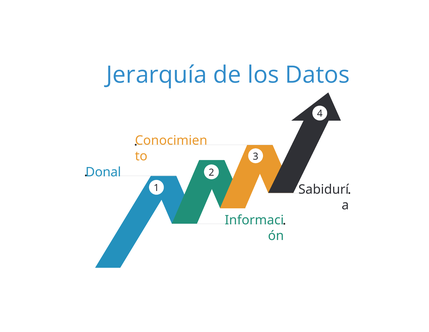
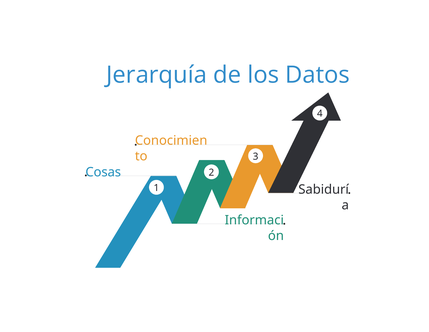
Donal: Donal -> Cosas (103, 172)
